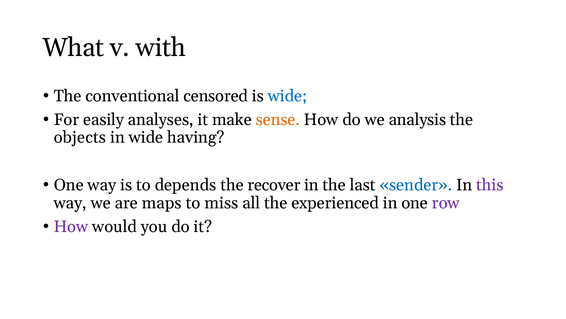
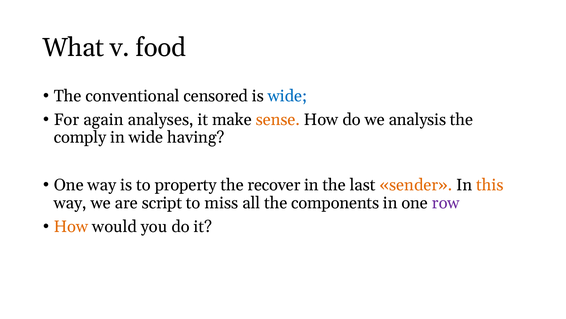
with: with -> food (161, 48)
easily: easily -> again (103, 119)
objects: objects -> comply (80, 137)
depends: depends -> property (186, 185)
sender colour: blue -> orange (416, 185)
this colour: purple -> orange (490, 185)
maps: maps -> script (162, 203)
experienced: experienced -> components (335, 203)
How colour: purple -> orange (71, 226)
